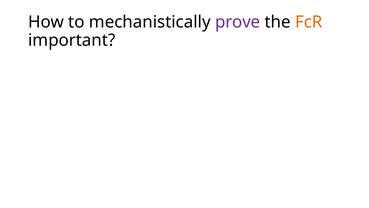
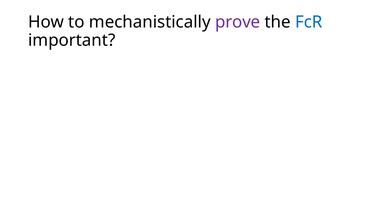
FcR colour: orange -> blue (309, 22)
